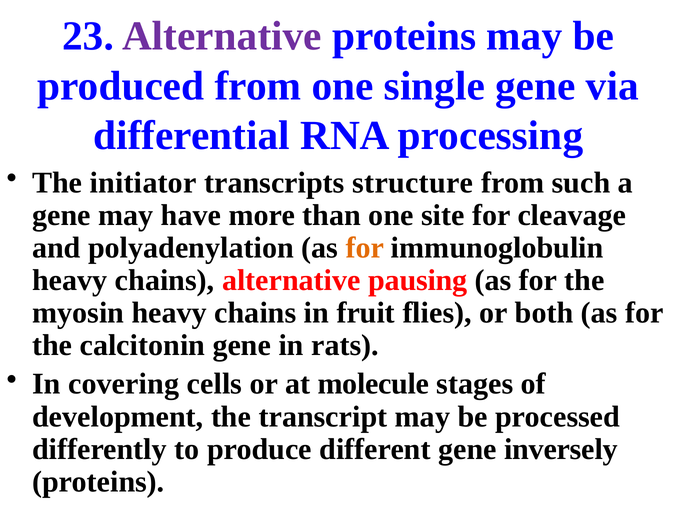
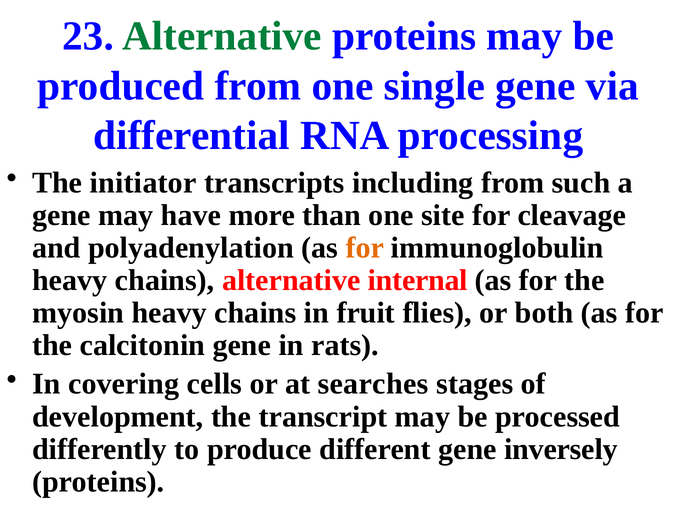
Alternative colour: purple -> green (222, 36)
structure: structure -> including (413, 183)
pausing: pausing -> internal (418, 280)
molecule: molecule -> searches (373, 384)
